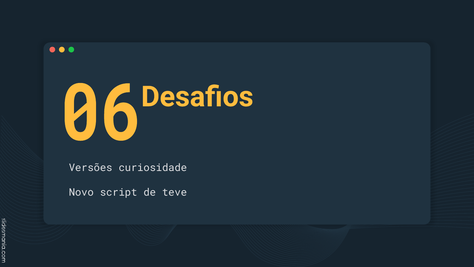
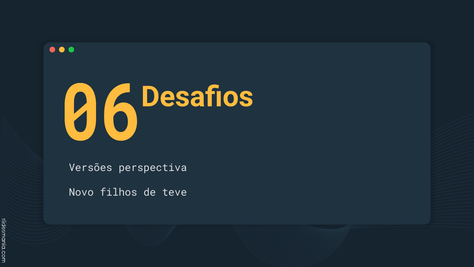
curiosidade: curiosidade -> perspectiva (153, 168)
script: script -> filhos (119, 192)
